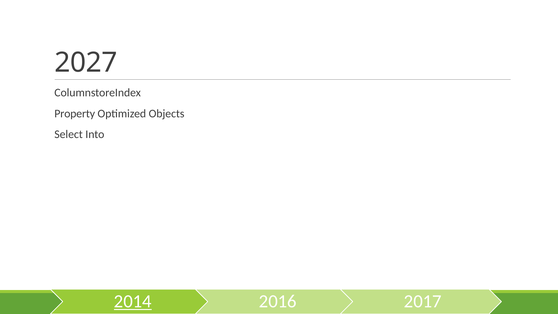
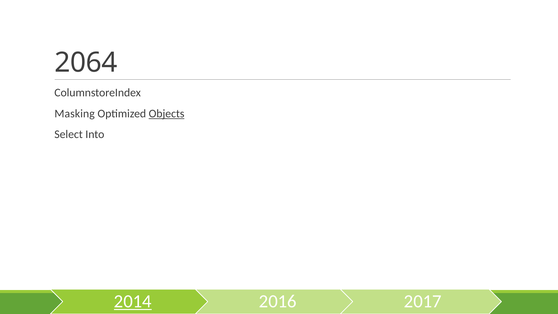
2027: 2027 -> 2064 (86, 63)
Property: Property -> Masking (75, 113)
Objects underline: none -> present (167, 113)
